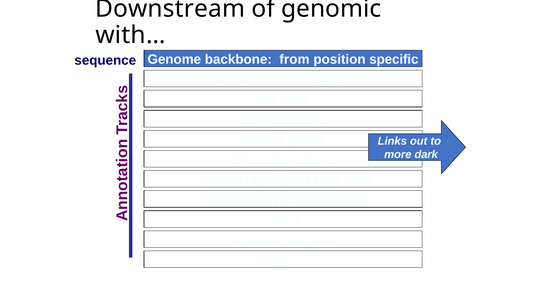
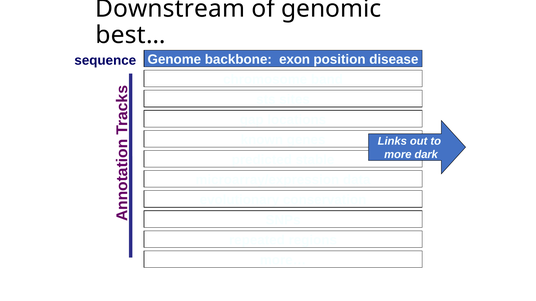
with…: with… -> best… (130, 35)
from: from -> exon (295, 60)
specific: specific -> disease (394, 60)
